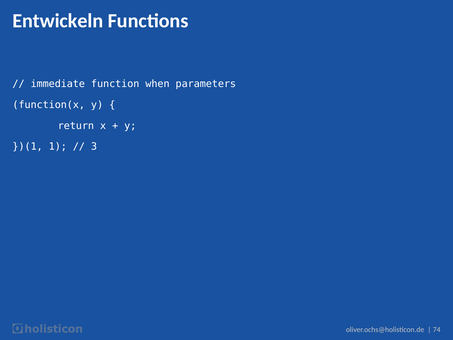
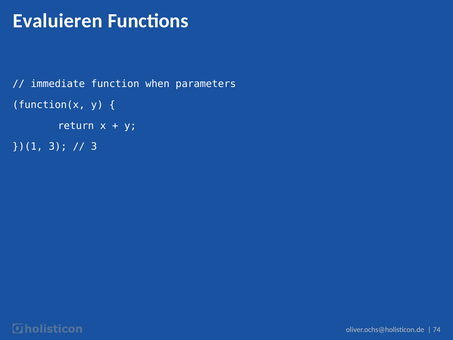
Entwickeln: Entwickeln -> Evaluieren (58, 21)
})(1 1: 1 -> 3 (58, 146)
